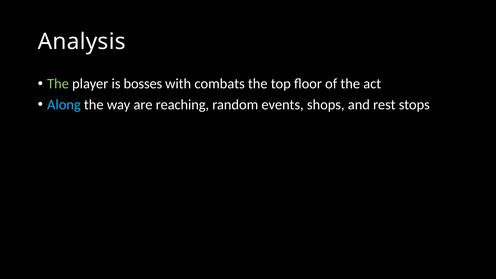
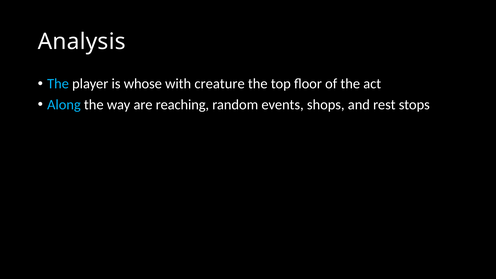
The colour: light green -> light blue (58, 84)
bosses: bosses -> whose (143, 84)
combats: combats -> creature (220, 84)
